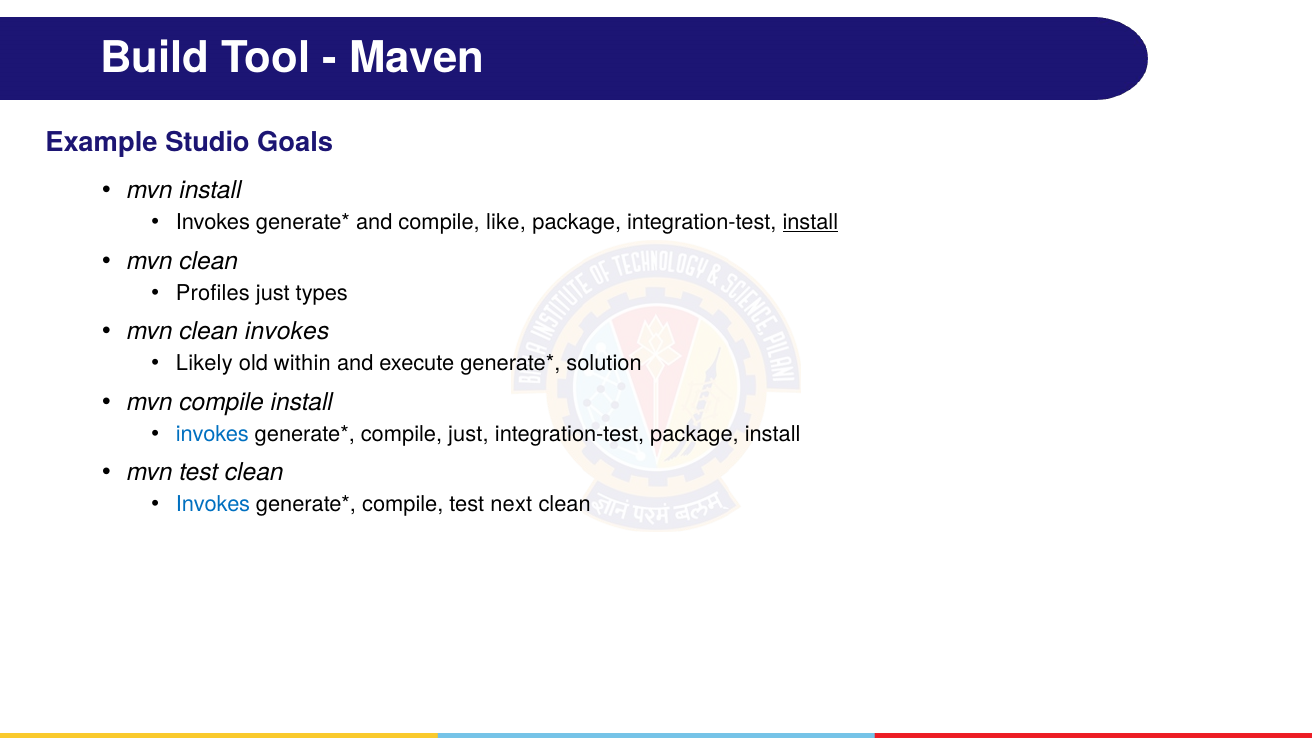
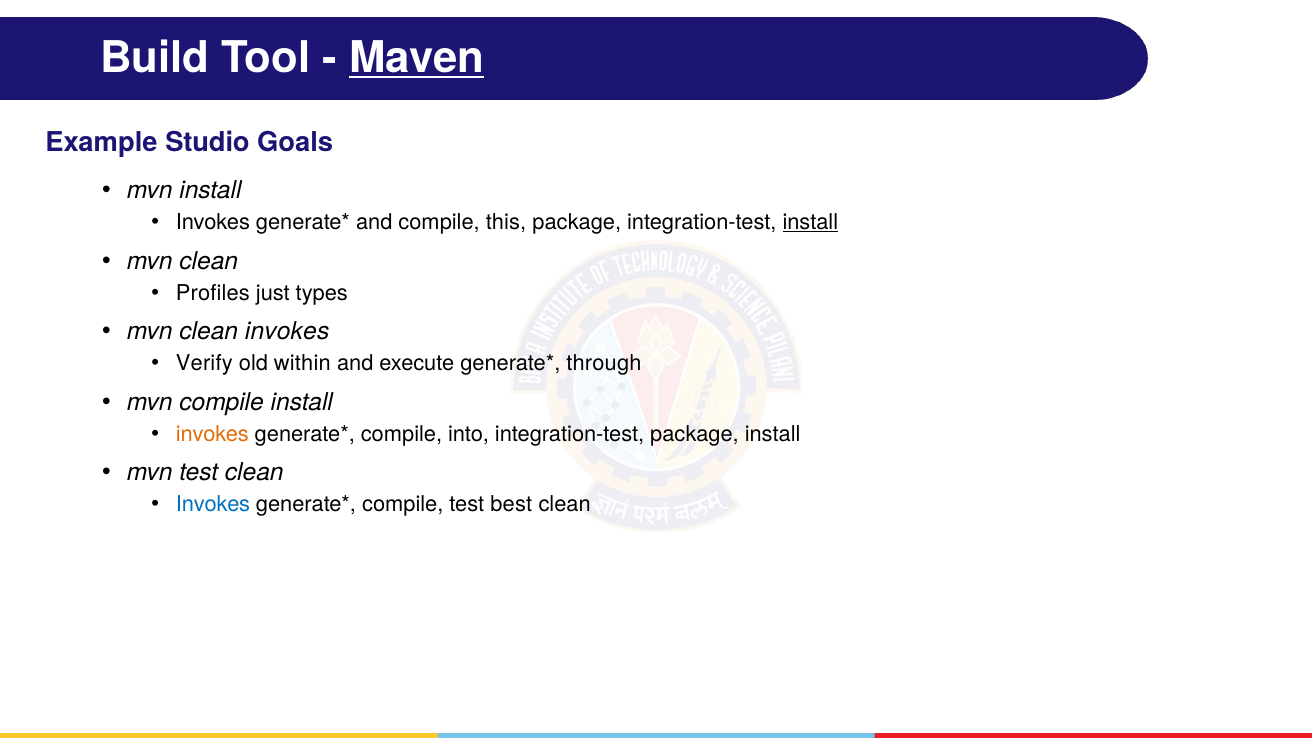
Maven underline: none -> present (417, 58)
like: like -> this (506, 222)
Likely: Likely -> Verify (204, 363)
solution: solution -> through (604, 363)
invokes colour: blue -> orange (212, 434)
compile just: just -> into (469, 434)
next: next -> best (511, 505)
